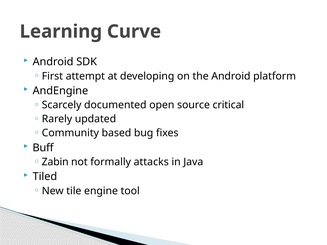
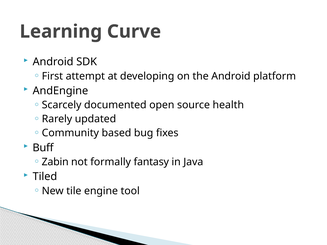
critical: critical -> health (228, 105)
attacks: attacks -> fantasy (151, 162)
